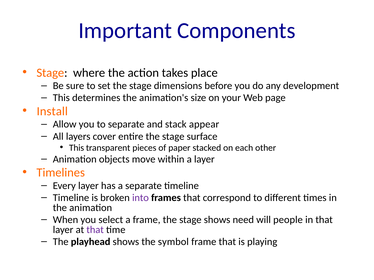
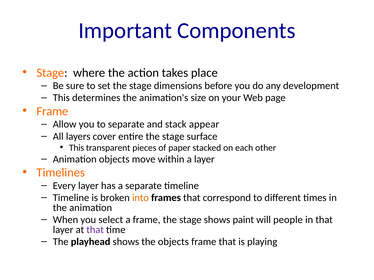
Install: Install -> Frame (52, 111)
into colour: purple -> orange (140, 198)
need: need -> paint (243, 220)
the symbol: symbol -> objects (173, 242)
